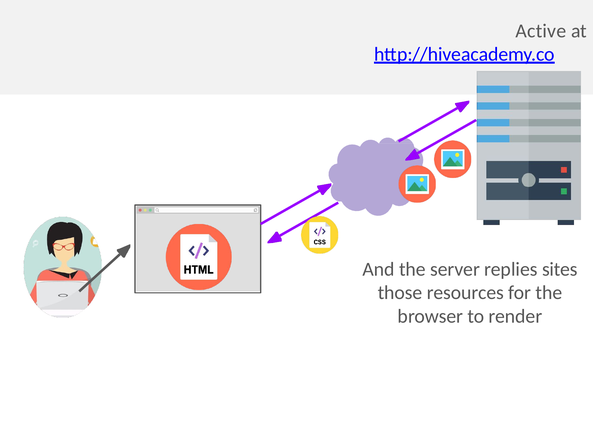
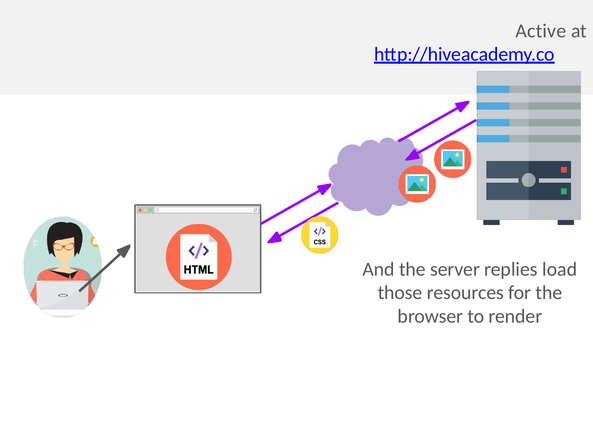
sites: sites -> load (560, 269)
